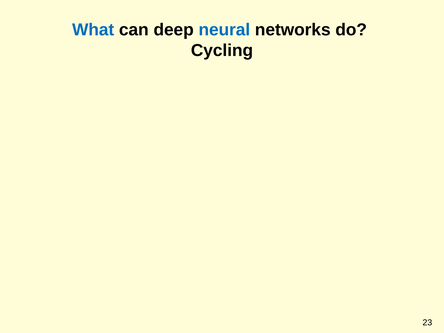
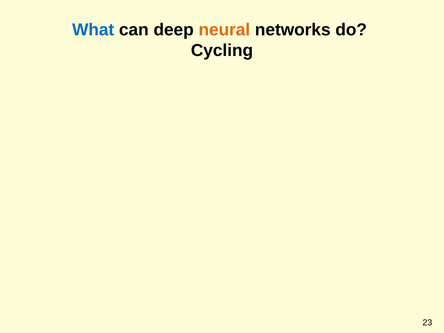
neural colour: blue -> orange (224, 30)
